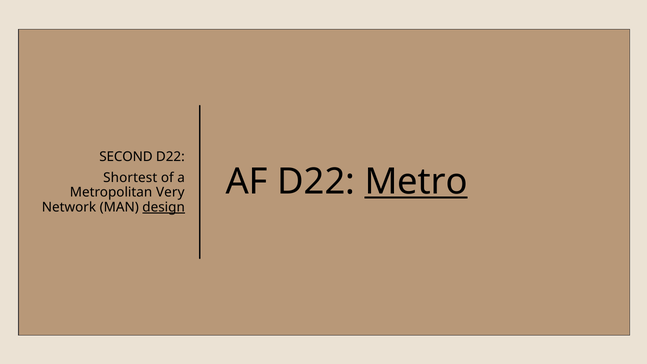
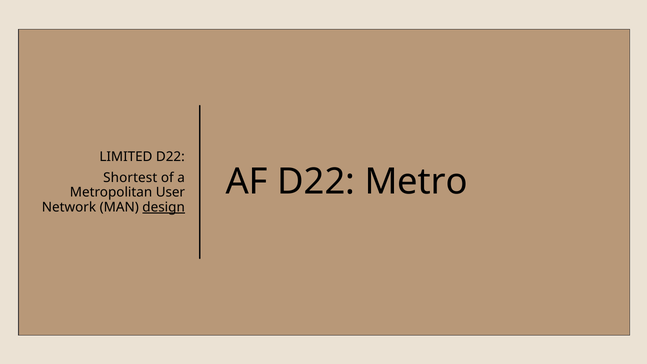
SECOND: SECOND -> LIMITED (126, 157)
Metro underline: present -> none (416, 182)
Very: Very -> User (170, 193)
